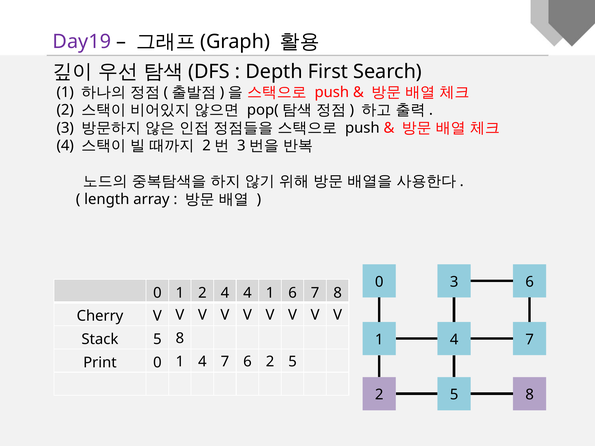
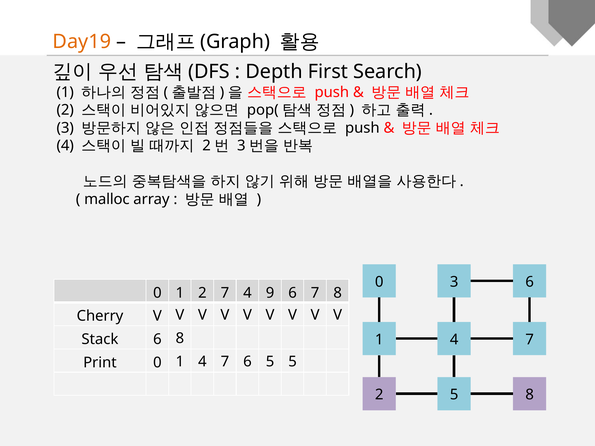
Day19 colour: purple -> orange (82, 42)
length: length -> malloc (107, 199)
2 4: 4 -> 7 (225, 293)
4 1: 1 -> 9 (270, 293)
Stack 5: 5 -> 6 (157, 339)
6 2: 2 -> 5 (270, 362)
